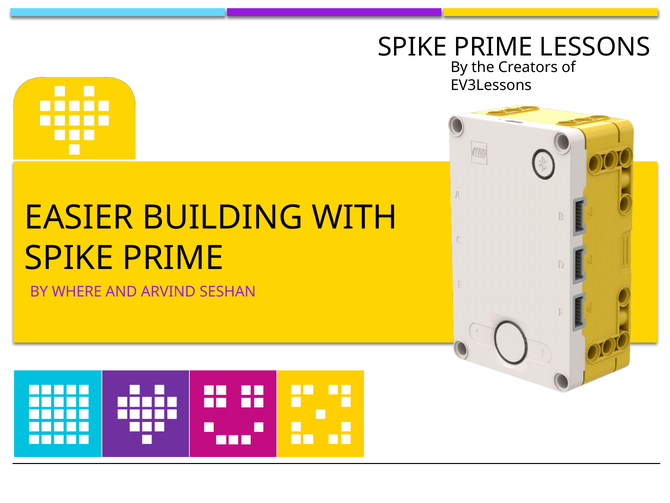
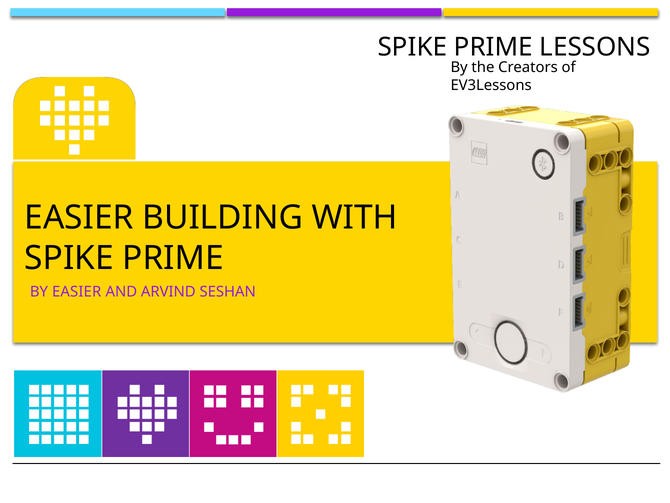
BY WHERE: WHERE -> EASIER (77, 292)
